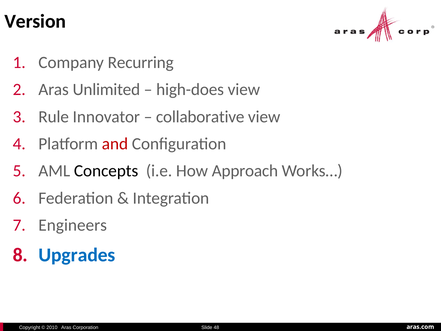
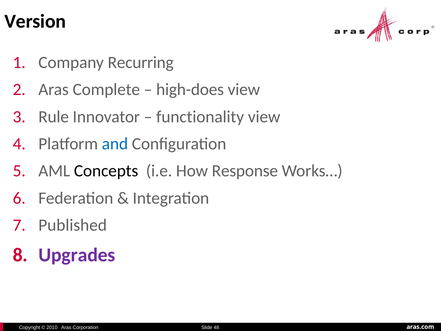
Unlimited: Unlimited -> Complete (106, 90)
collaborative: collaborative -> functionality (200, 117)
and colour: red -> blue (115, 144)
Approach: Approach -> Response (245, 171)
Engineers: Engineers -> Published (73, 225)
Upgrades colour: blue -> purple (77, 255)
